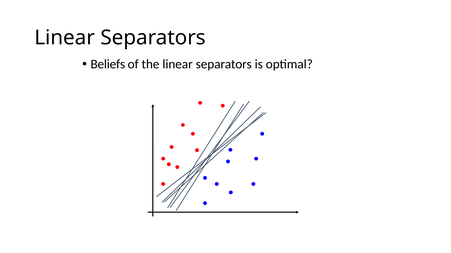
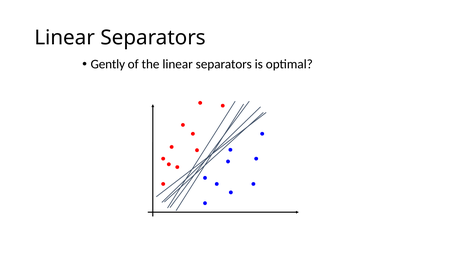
Beliefs: Beliefs -> Gently (108, 64)
